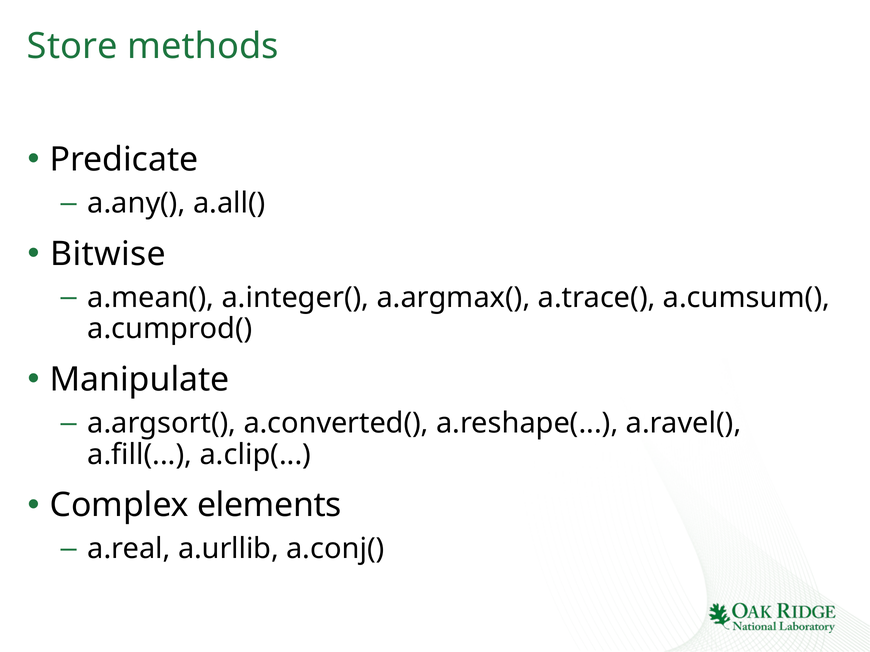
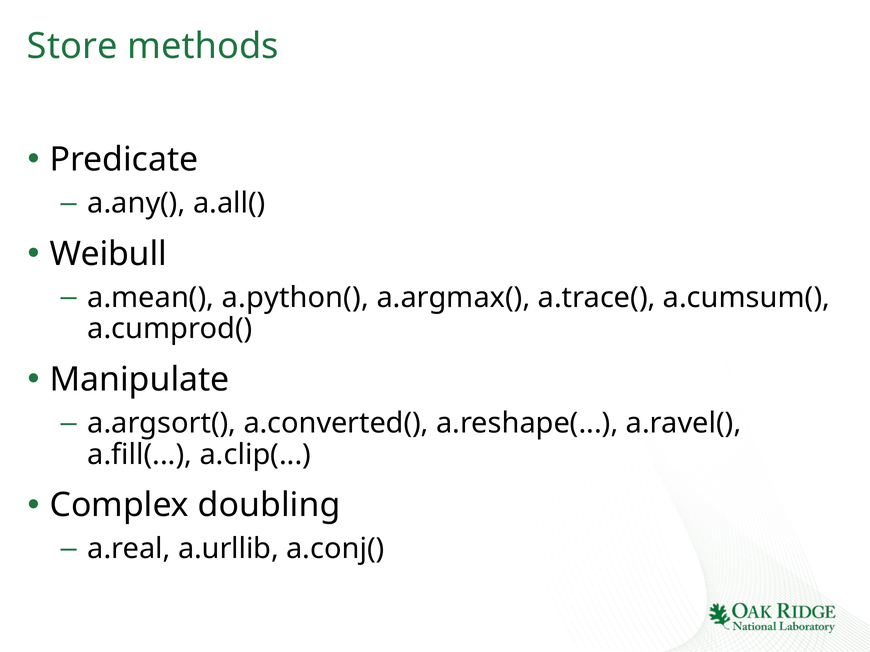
Bitwise: Bitwise -> Weibull (108, 254)
a.integer(: a.integer( -> a.python( (295, 298)
elements: elements -> doubling (269, 506)
